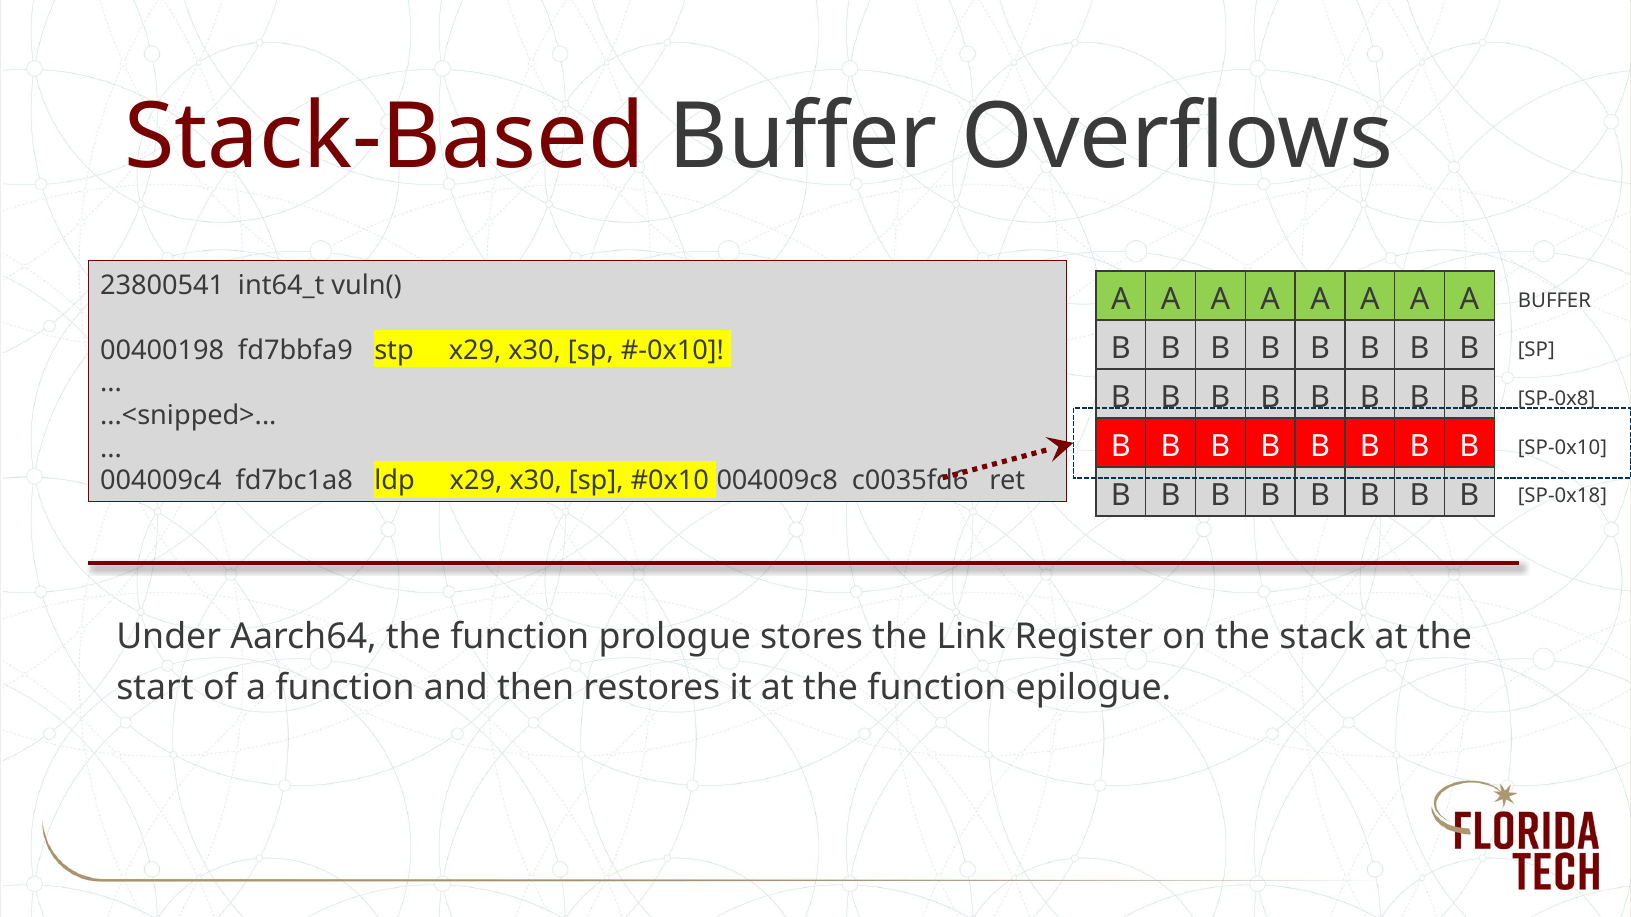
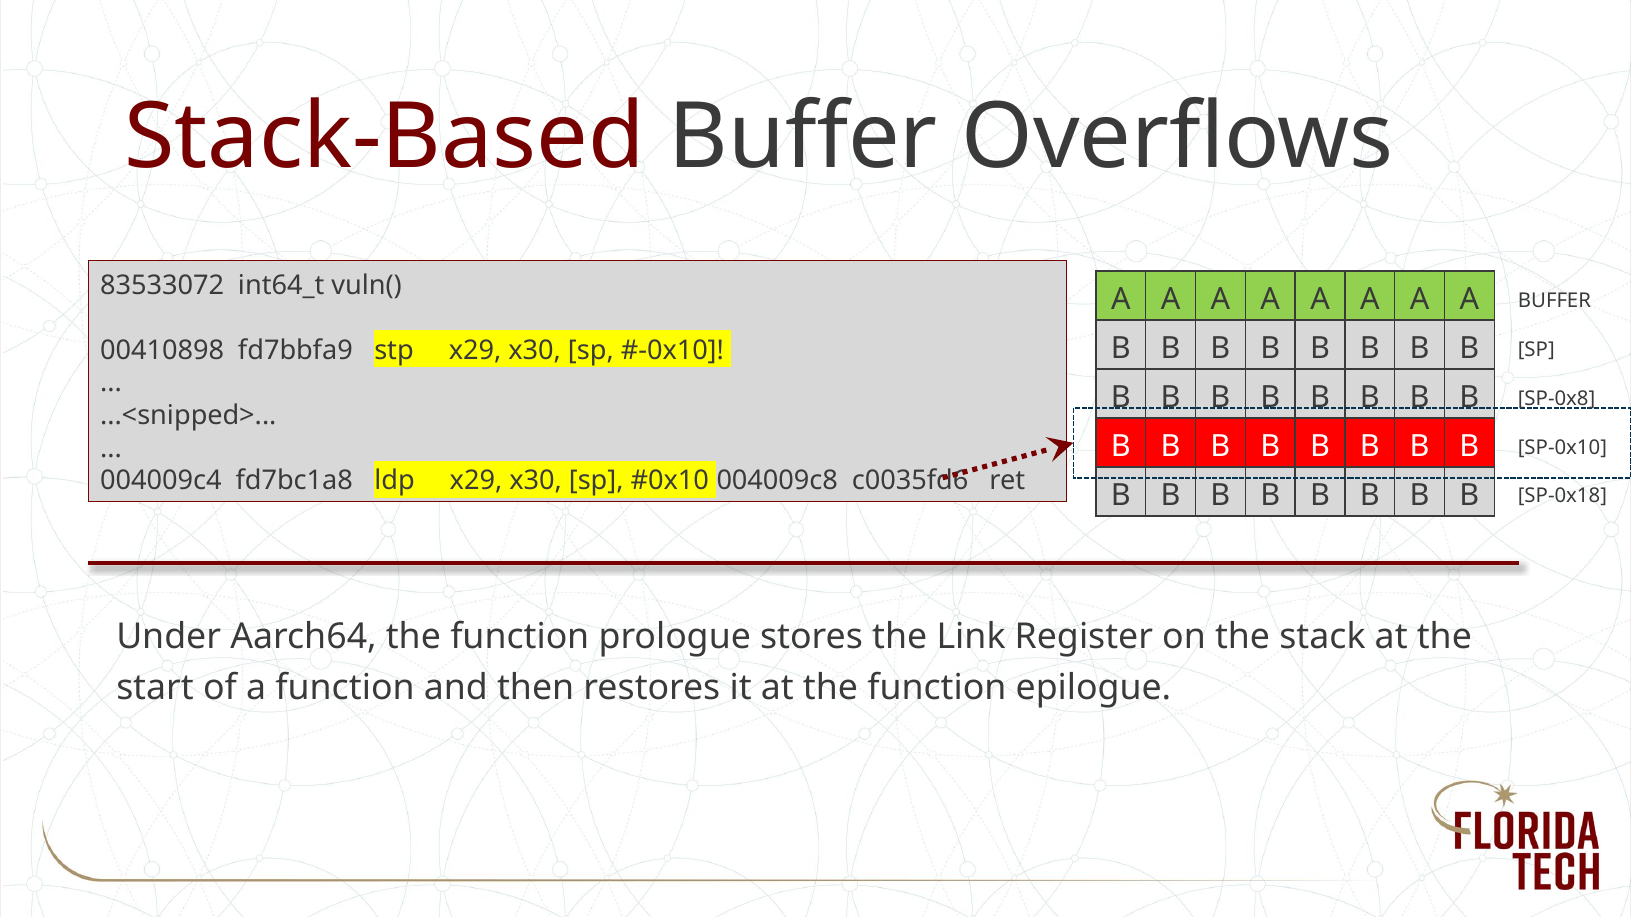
23800541: 23800541 -> 83533072 (162, 285)
00400198: 00400198 -> 00410898 (162, 350)
